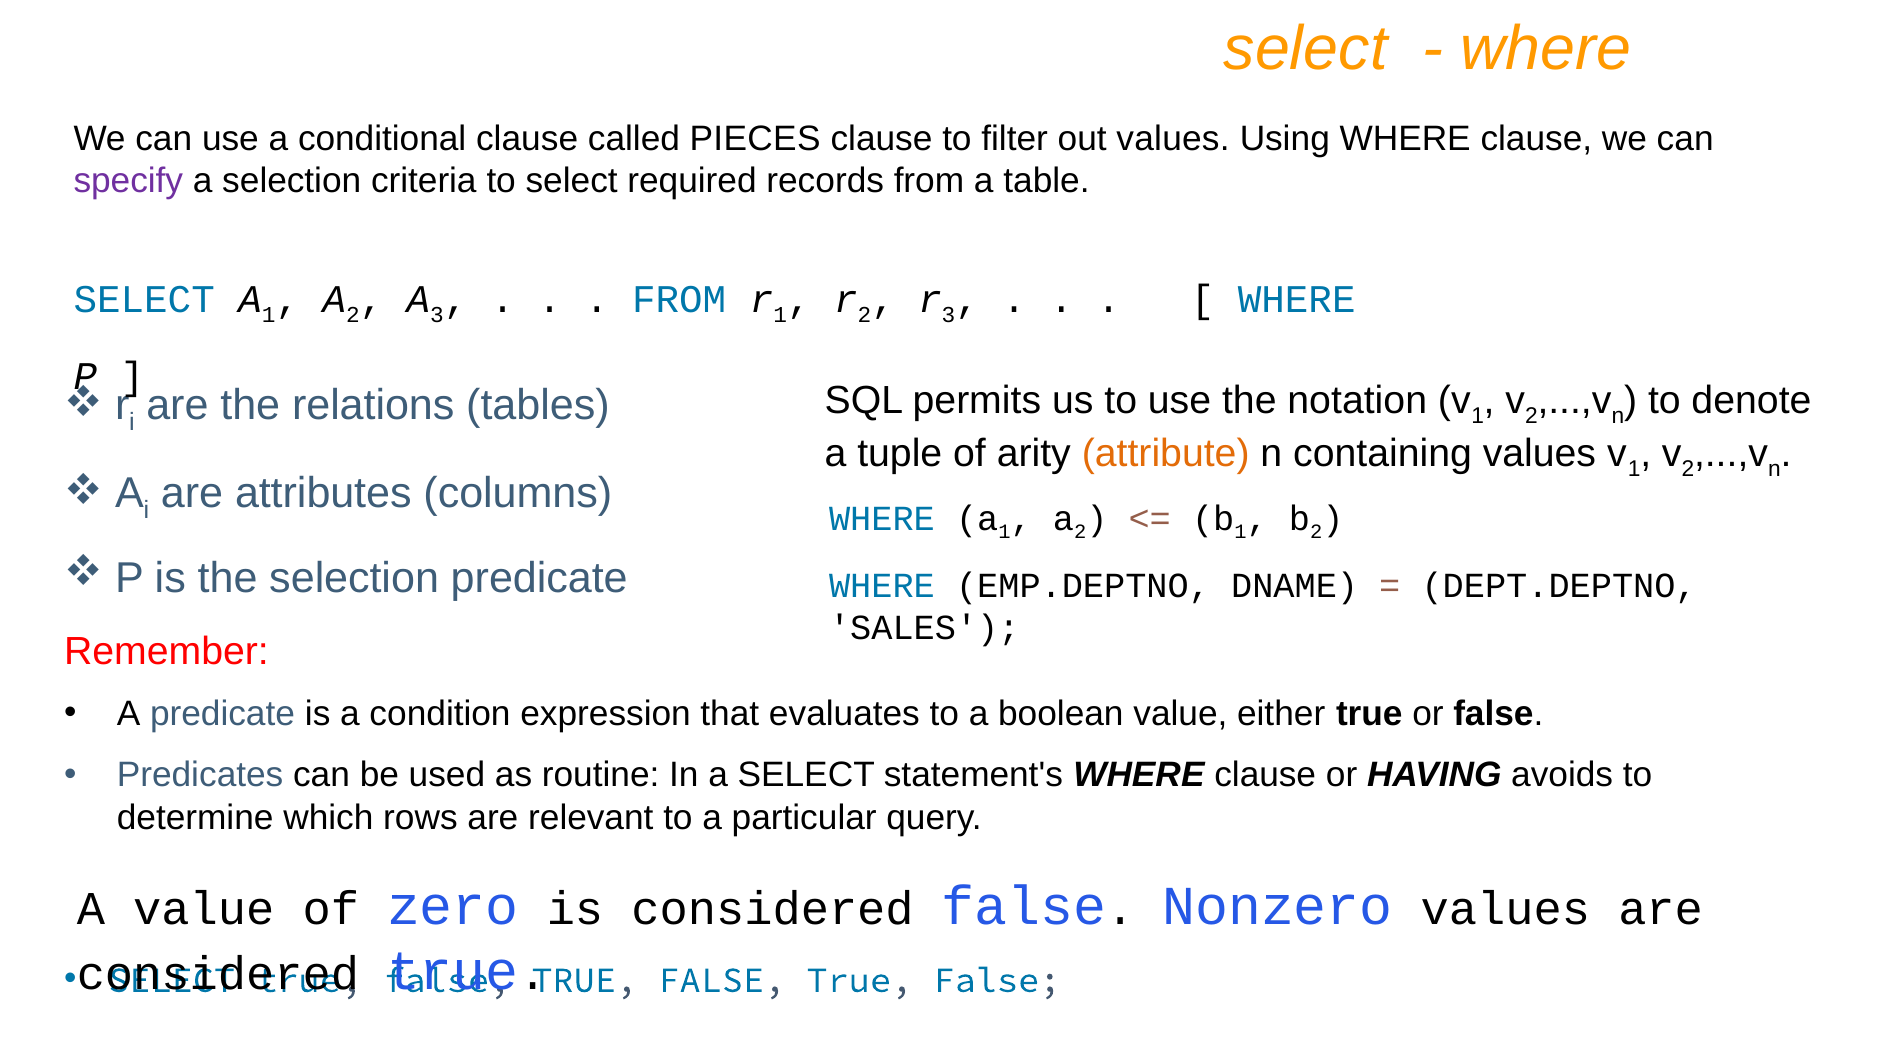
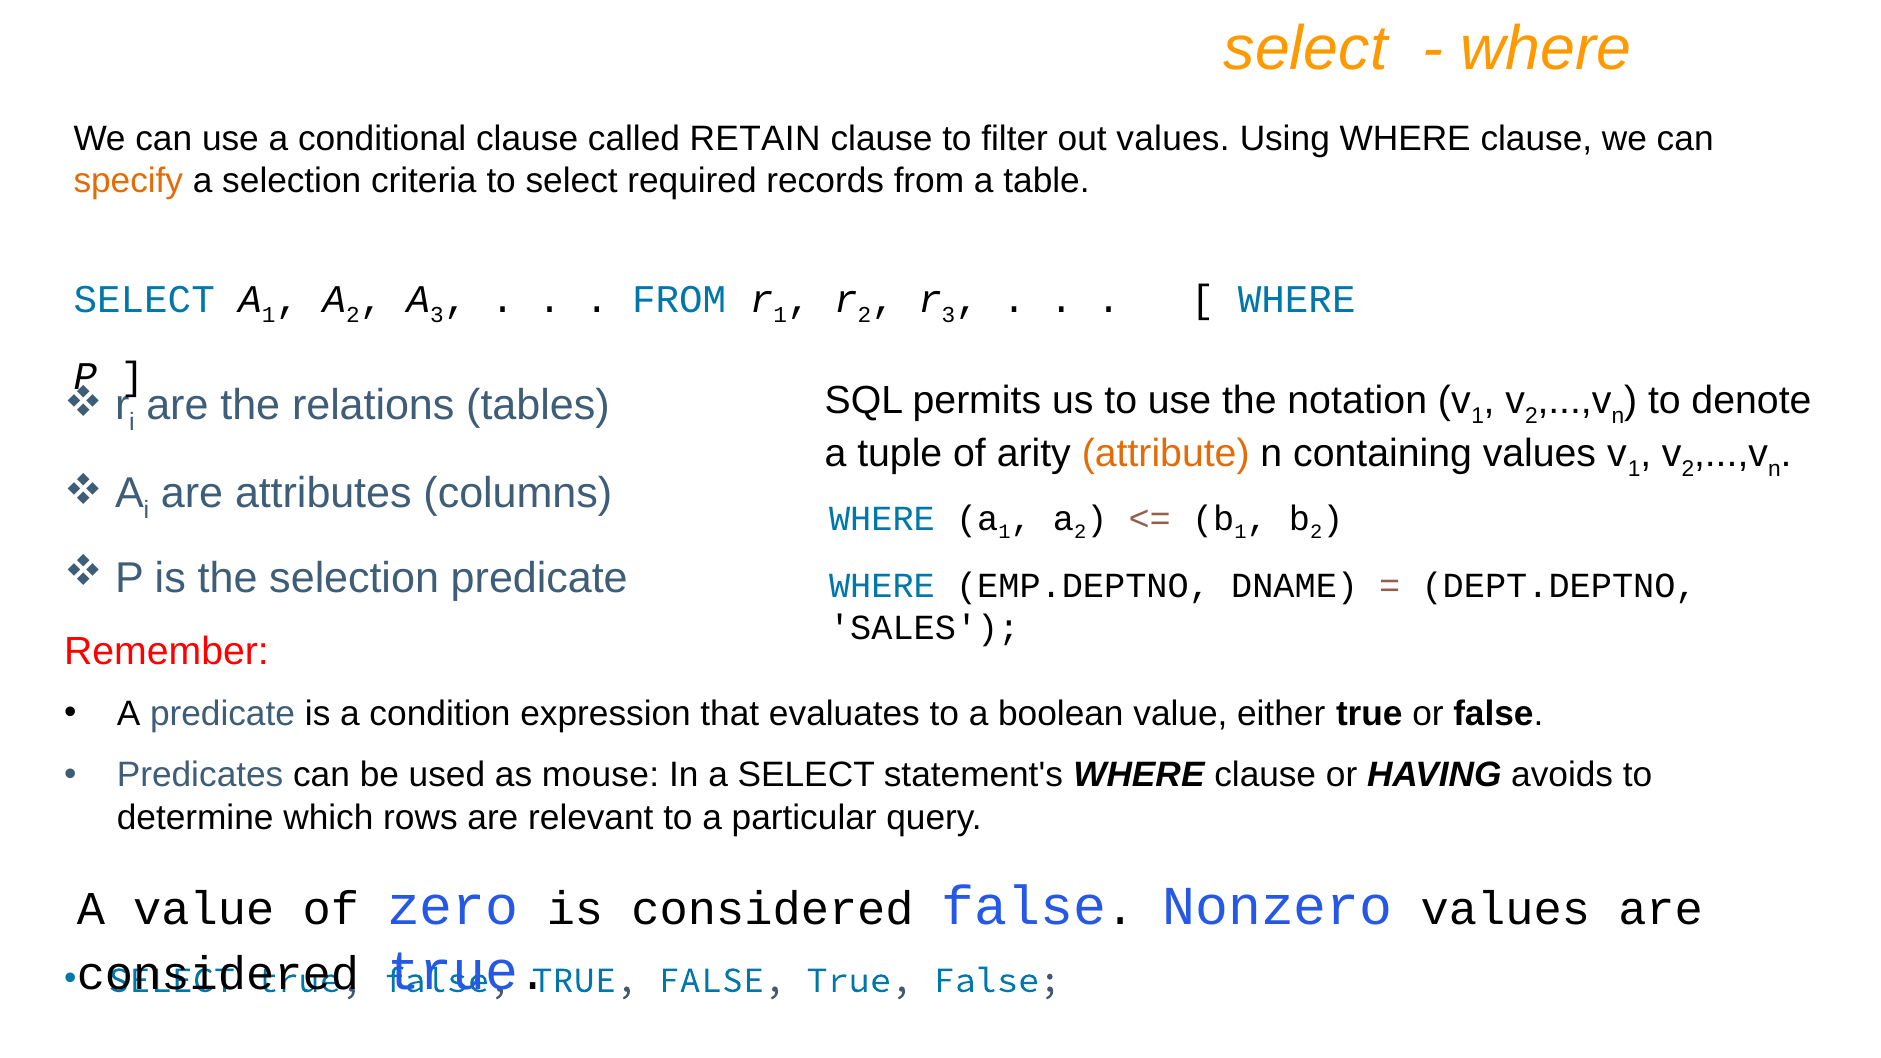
PIECES: PIECES -> RETAIN (755, 139)
specify colour: purple -> orange (128, 181)
routine: routine -> mouse (600, 775)
